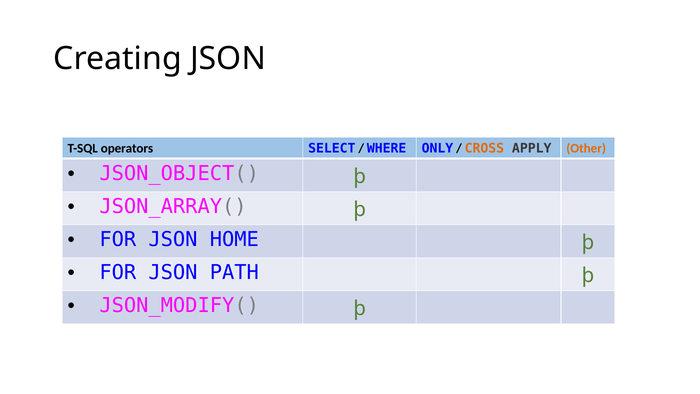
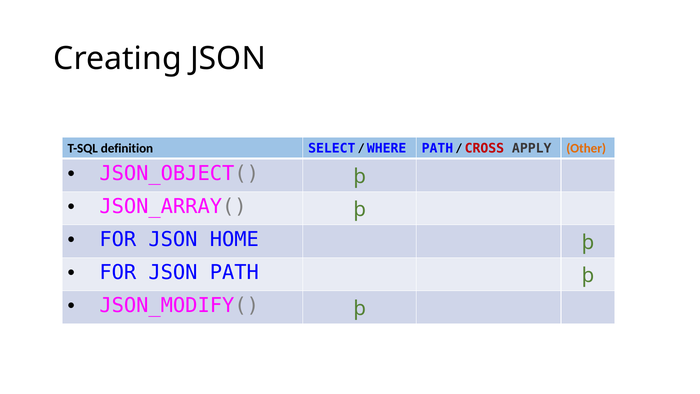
operators: operators -> definition (127, 148)
WHERE ONLY: ONLY -> PATH (437, 148)
CROSS colour: orange -> red (484, 148)
